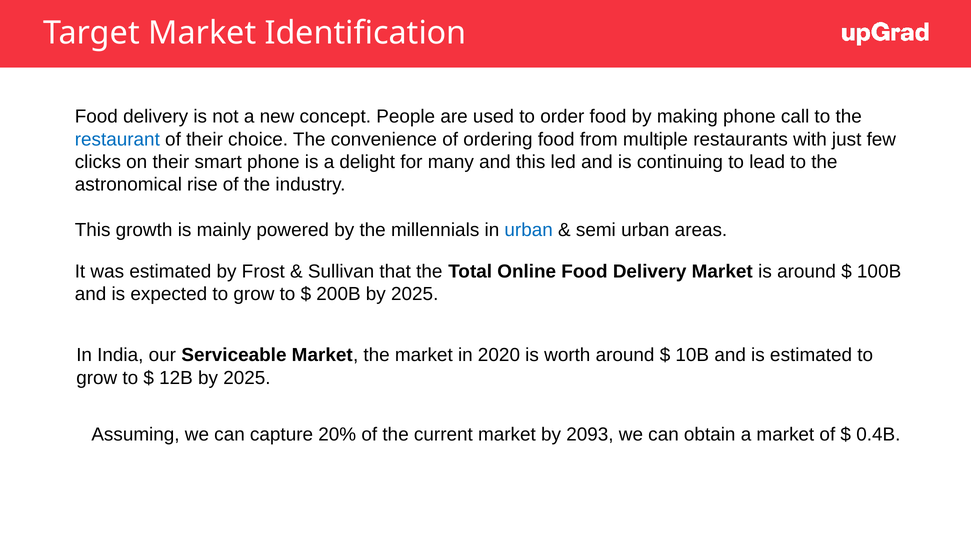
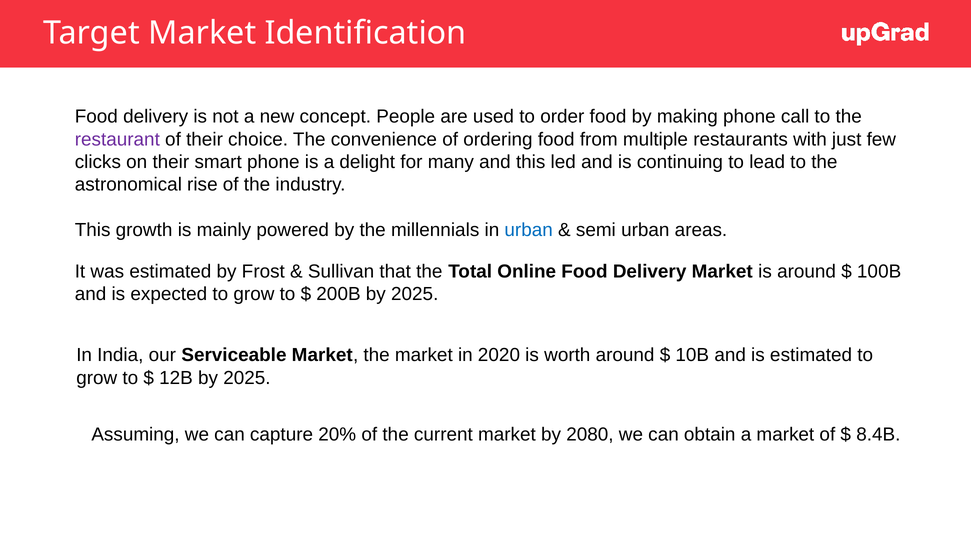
restaurant colour: blue -> purple (117, 139)
2093: 2093 -> 2080 (590, 435)
0.4B: 0.4B -> 8.4B (878, 435)
